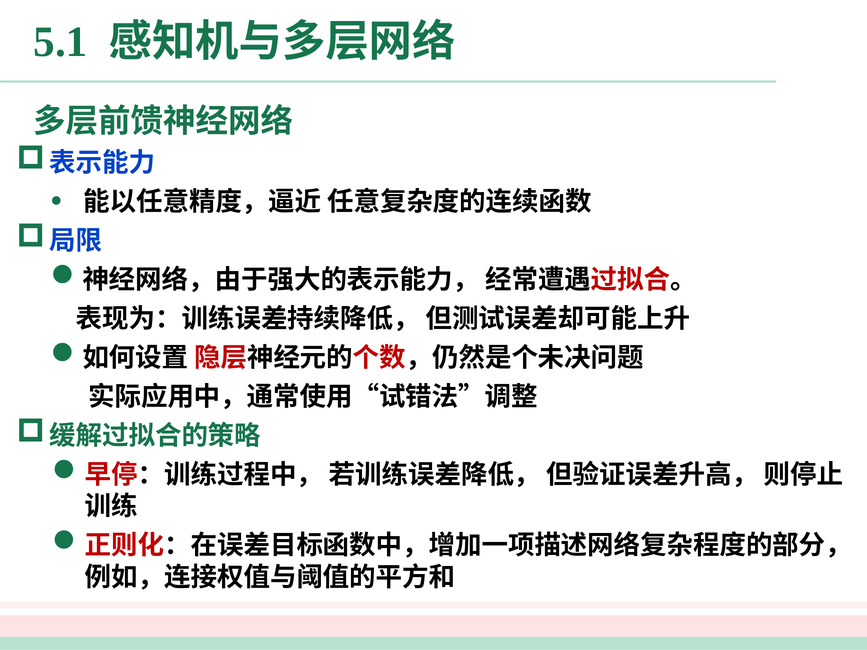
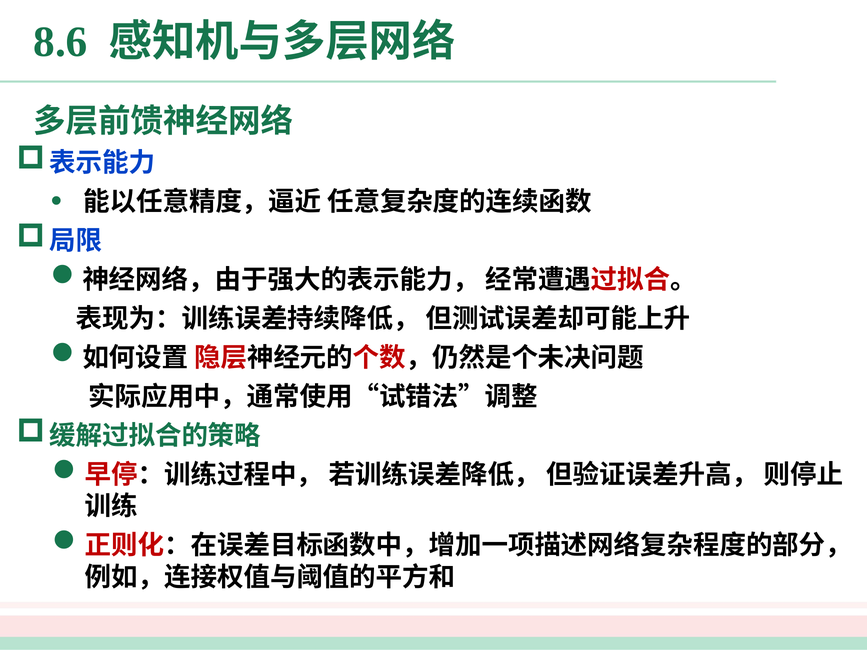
5.1: 5.1 -> 8.6 (60, 42)
